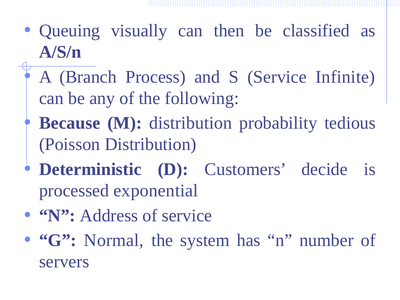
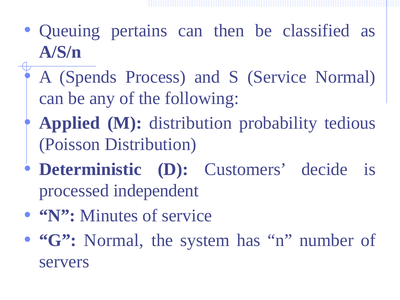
visually: visually -> pertains (139, 31)
Branch: Branch -> Spends (88, 77)
Service Infinite: Infinite -> Normal (345, 77)
Because: Because -> Applied (70, 123)
exponential: exponential -> independent (156, 191)
Address: Address -> Minutes (109, 216)
